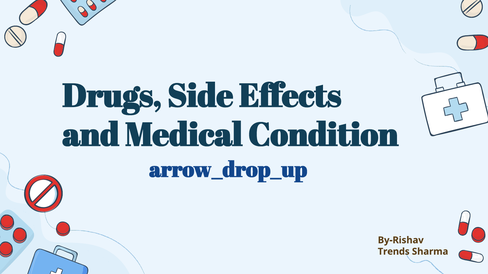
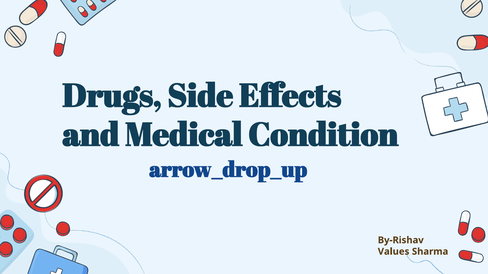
Trends: Trends -> Values (394, 252)
